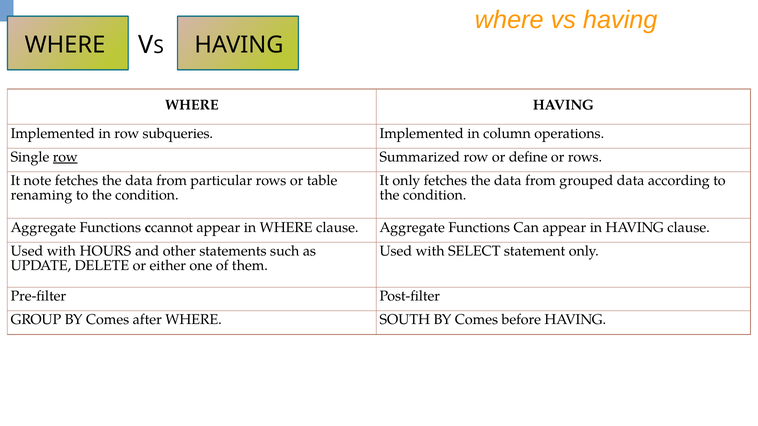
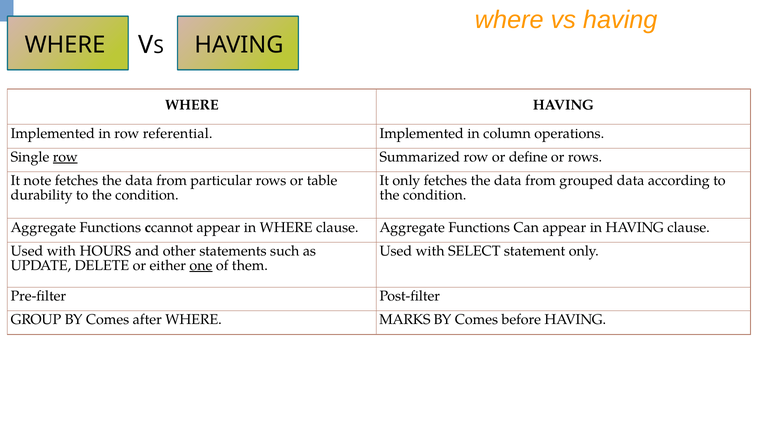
subqueries: subqueries -> referential (178, 133)
renaming: renaming -> durability (42, 195)
one underline: none -> present (201, 266)
SOUTH: SOUTH -> MARKS (405, 320)
